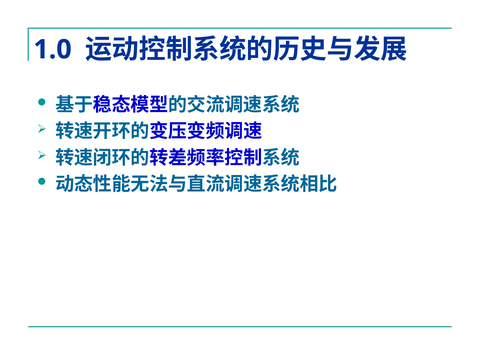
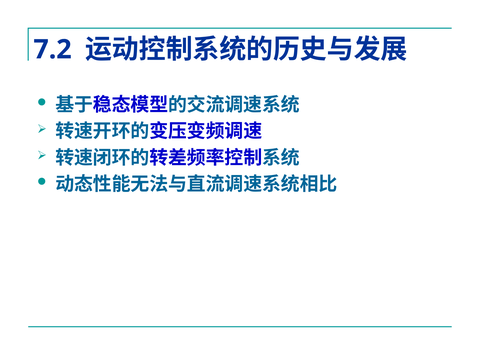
1.0: 1.0 -> 7.2 (53, 49)
